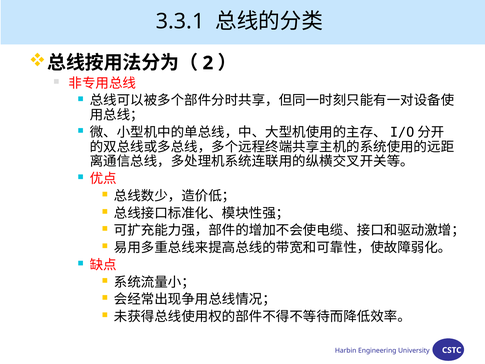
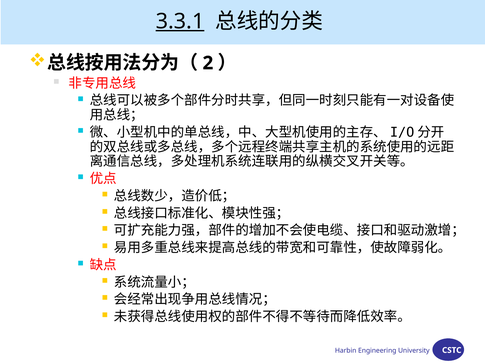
3.3.1 underline: none -> present (180, 21)
